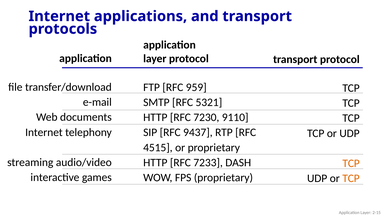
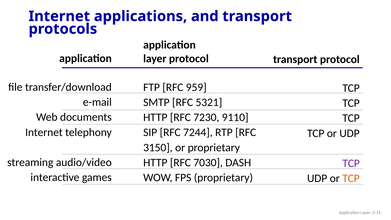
9437: 9437 -> 7244 (198, 132)
4515: 4515 -> 3150 (158, 147)
7233: 7233 -> 7030 (208, 162)
TCP colour: orange -> purple (351, 163)
